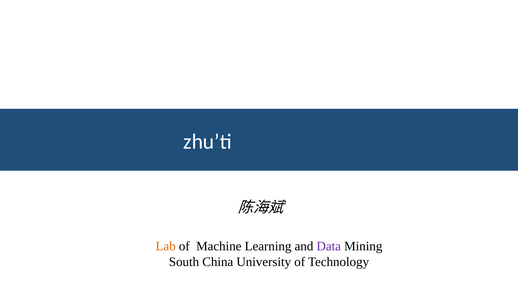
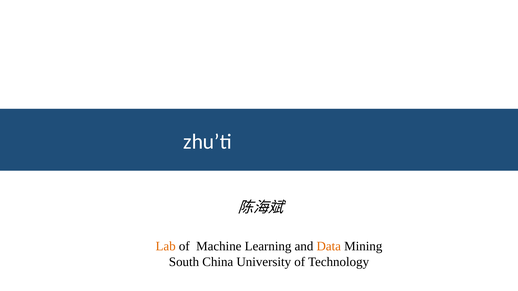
Data colour: purple -> orange (329, 247)
